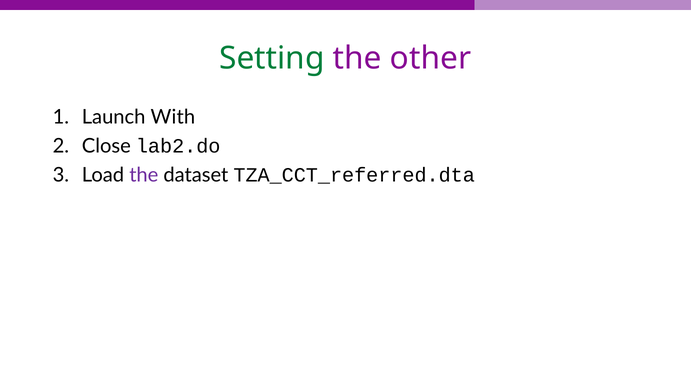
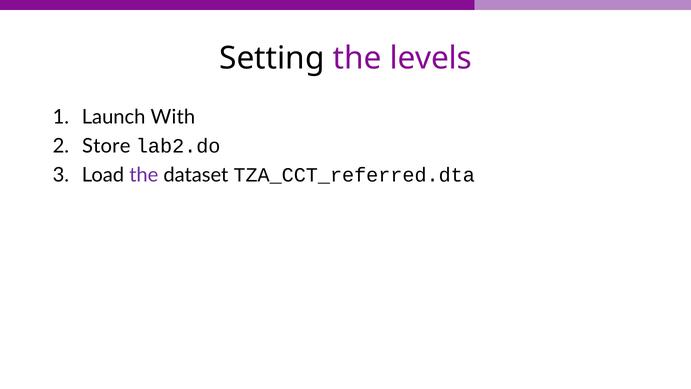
Setting colour: green -> black (272, 58)
other: other -> levels (431, 58)
Close: Close -> Store (106, 146)
